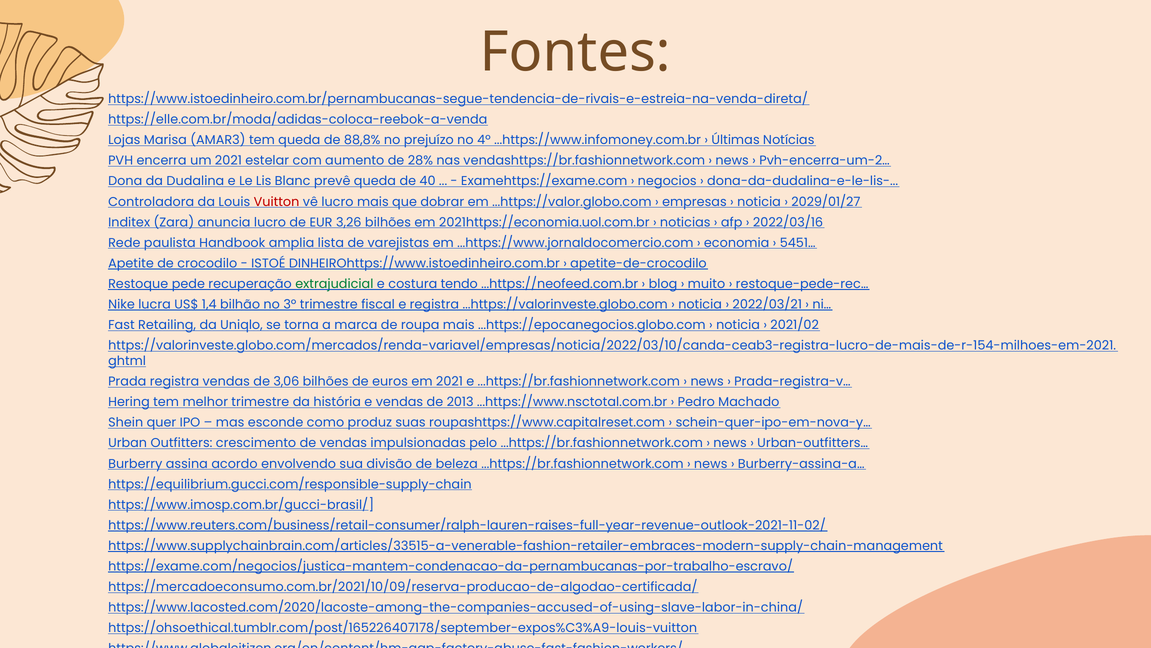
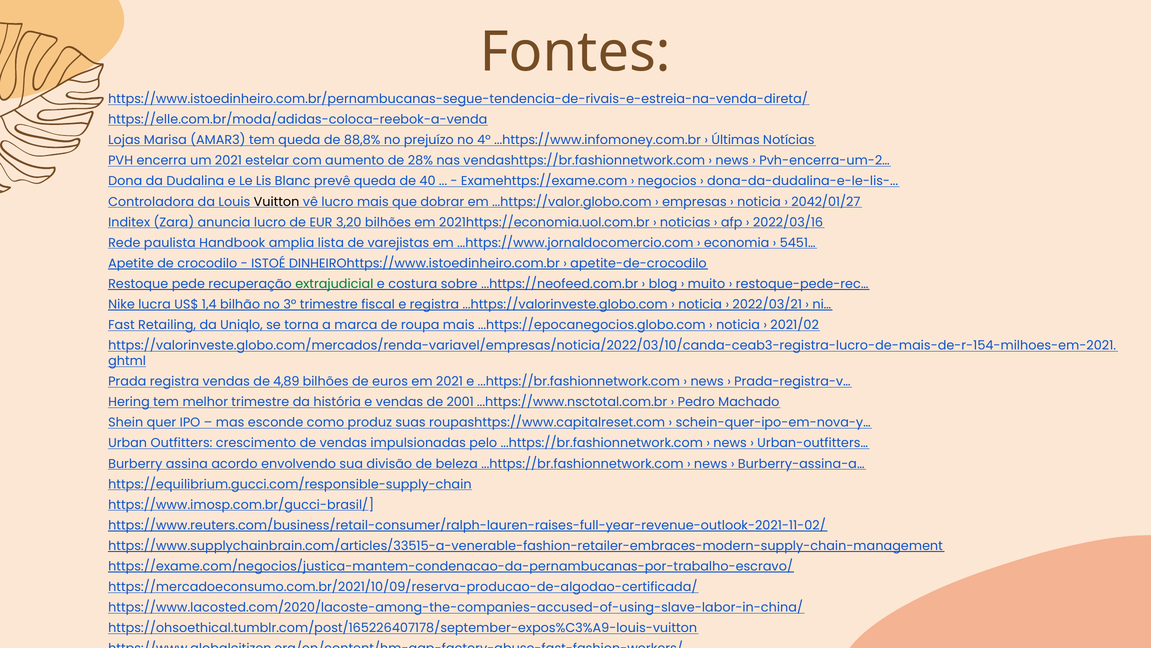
Vuitton colour: red -> black (277, 202)
2029/01/27: 2029/01/27 -> 2042/01/27 (826, 202)
3,26: 3,26 -> 3,20 (349, 222)
tendo: tendo -> sobre (459, 284)
3,06: 3,06 -> 4,89 (286, 381)
2013: 2013 -> 2001 (460, 402)
